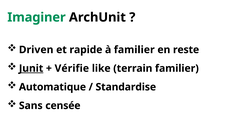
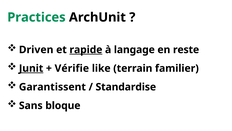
Imaginer: Imaginer -> Practices (36, 17)
rapide underline: none -> present (86, 50)
à familier: familier -> langage (134, 50)
Automatique: Automatique -> Garantissent (52, 87)
censée: censée -> bloque (63, 105)
